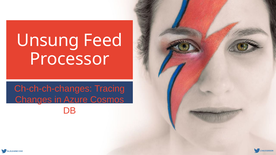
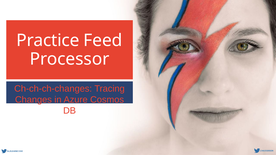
Unsung: Unsung -> Practice (48, 40)
